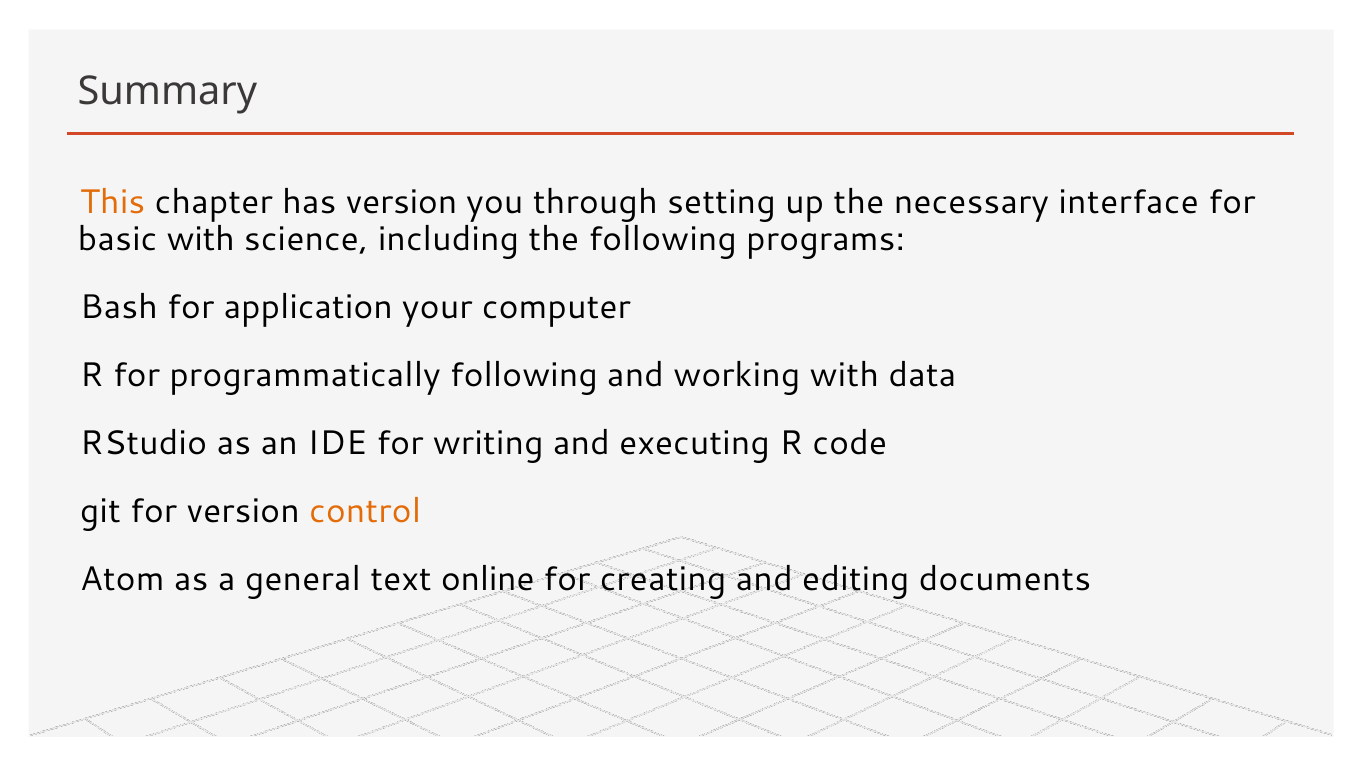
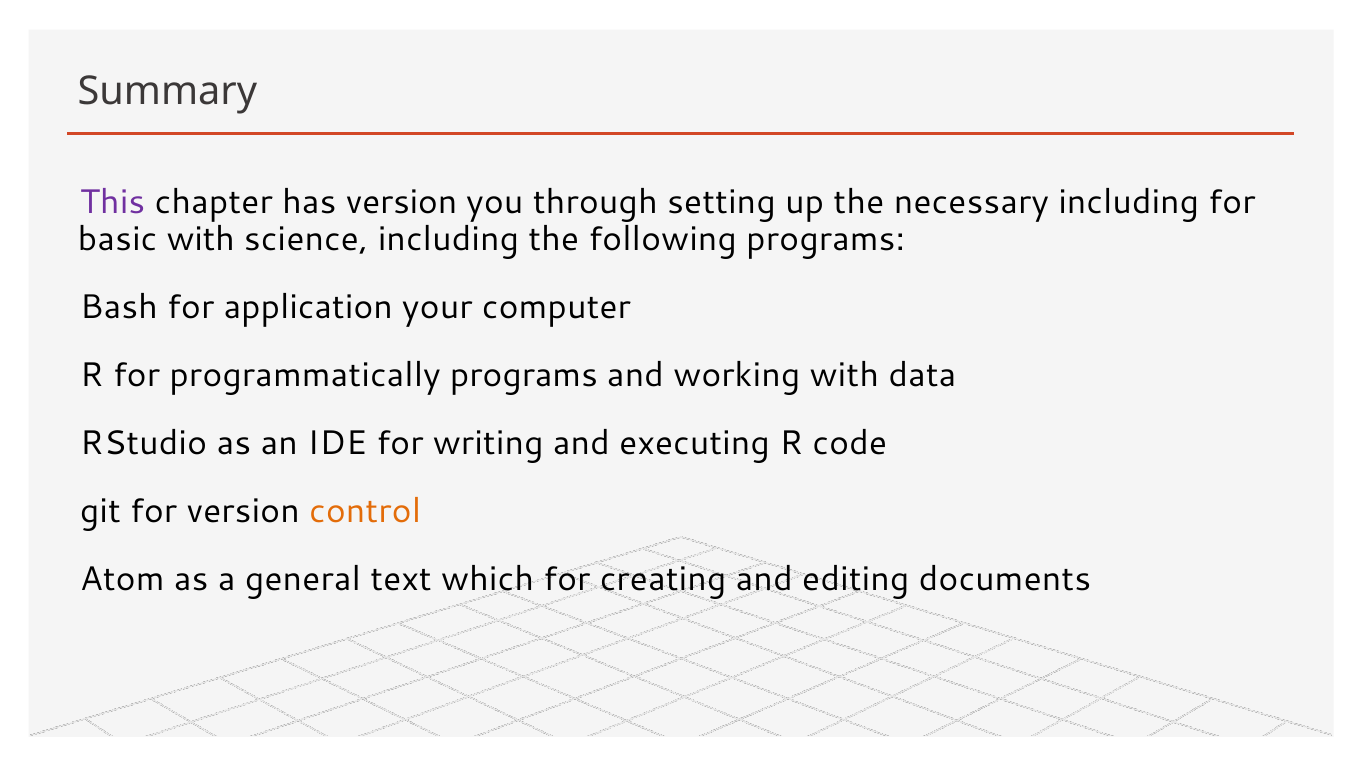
This colour: orange -> purple (113, 203)
necessary interface: interface -> including (1129, 203)
programmatically following: following -> programs (524, 375)
online: online -> which (488, 579)
